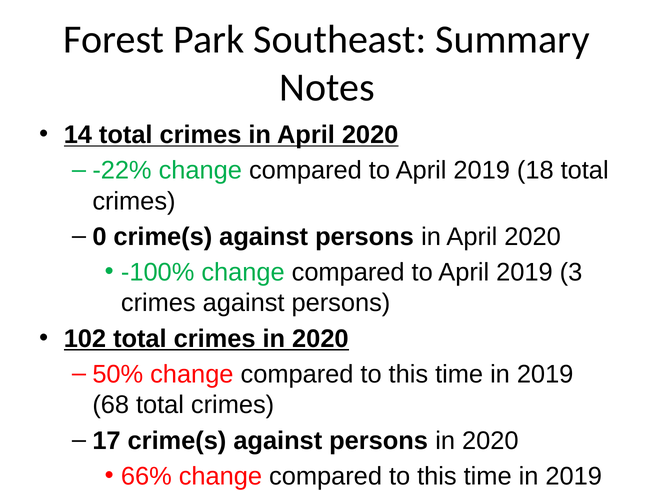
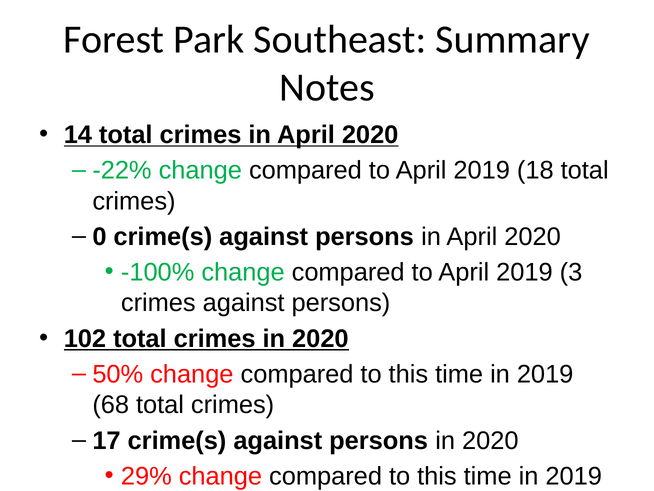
66%: 66% -> 29% (146, 476)
